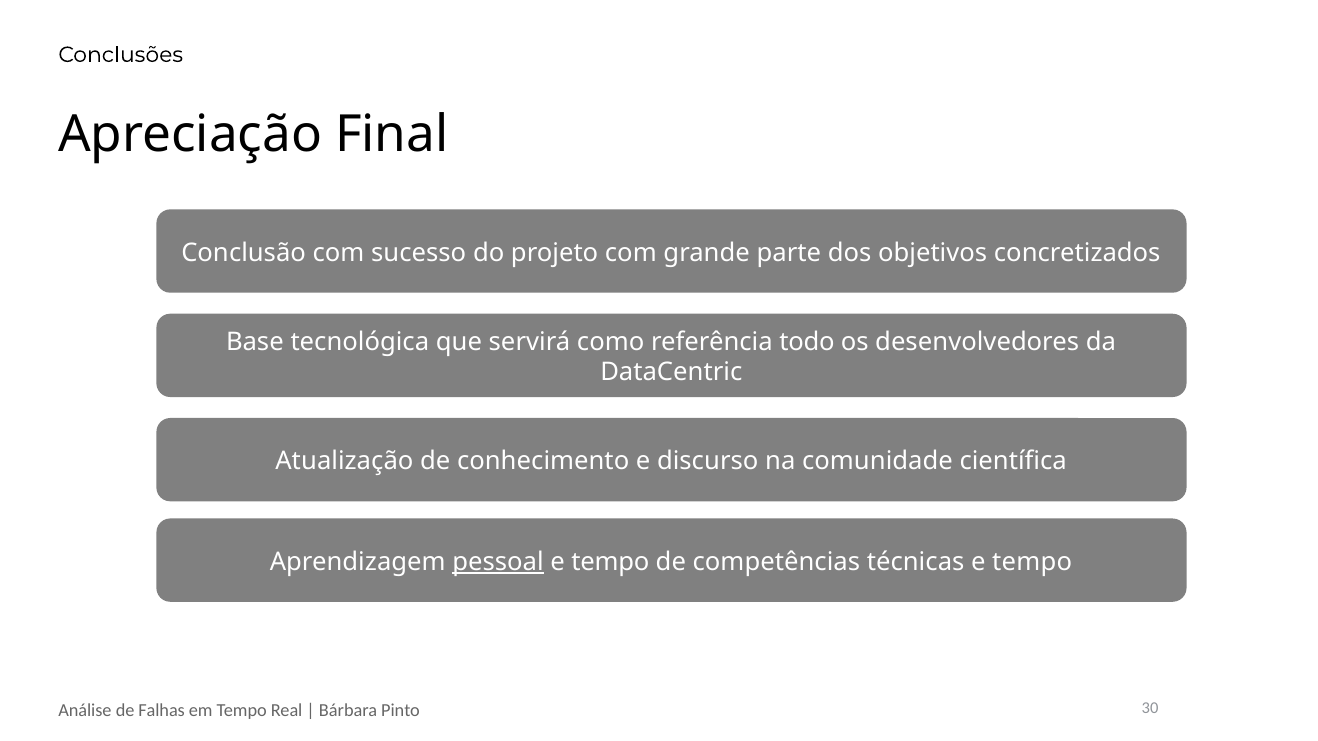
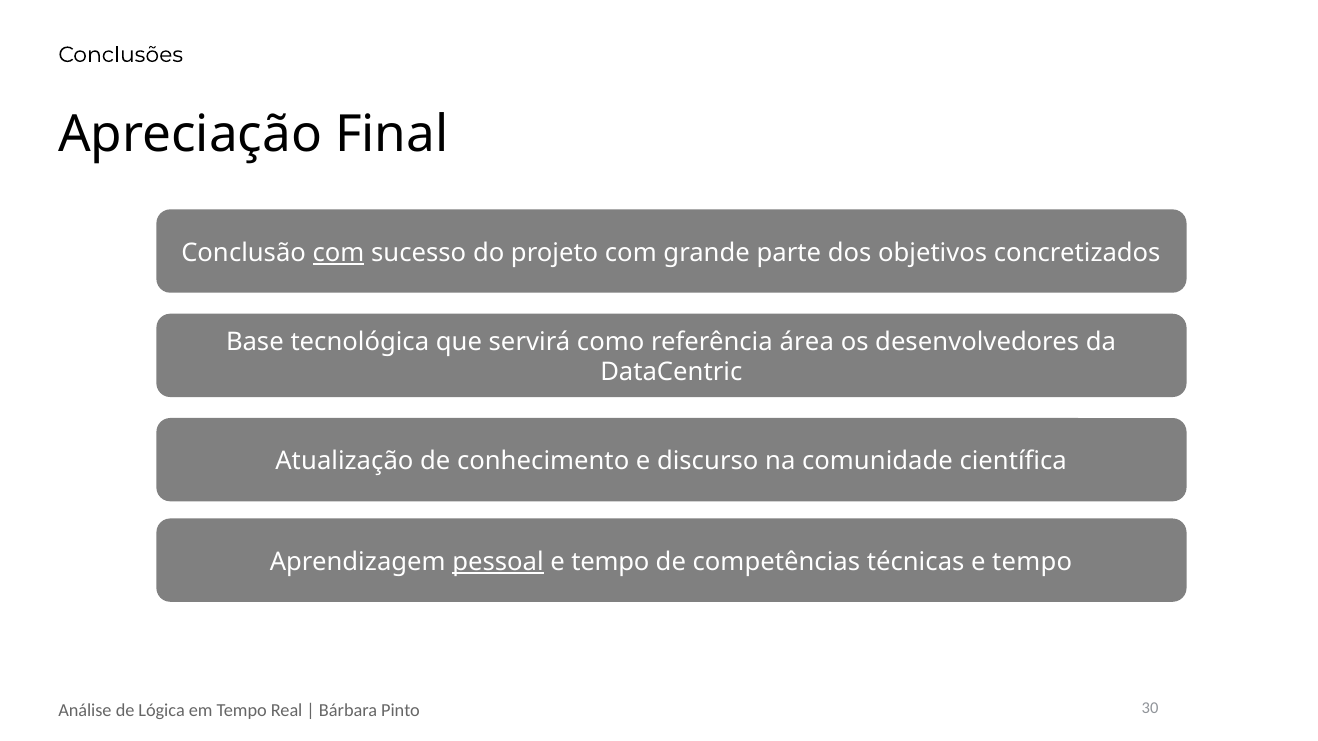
com underline: none -> present (339, 253)
todo: todo -> área (807, 342)
Falhas: Falhas -> Lógica (162, 711)
